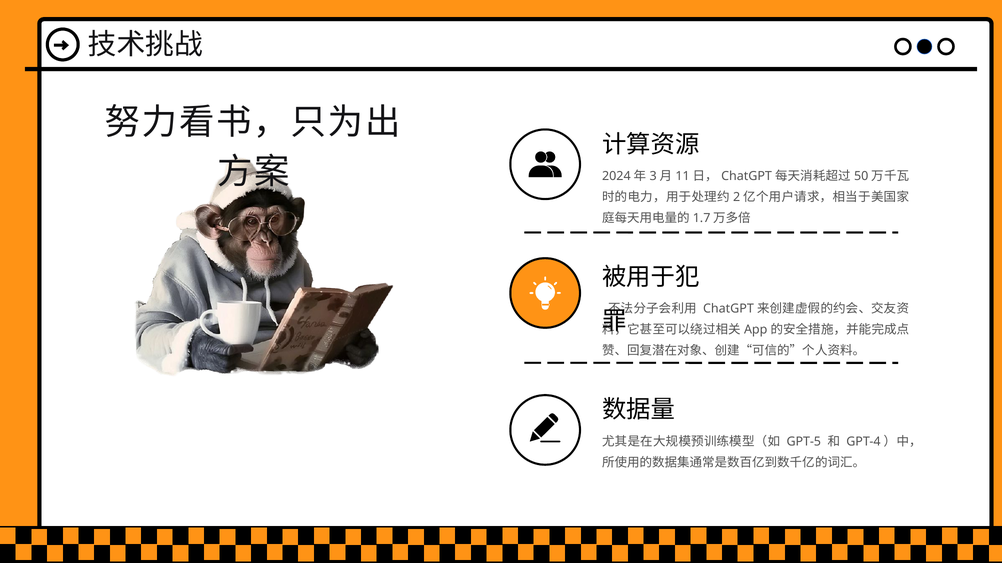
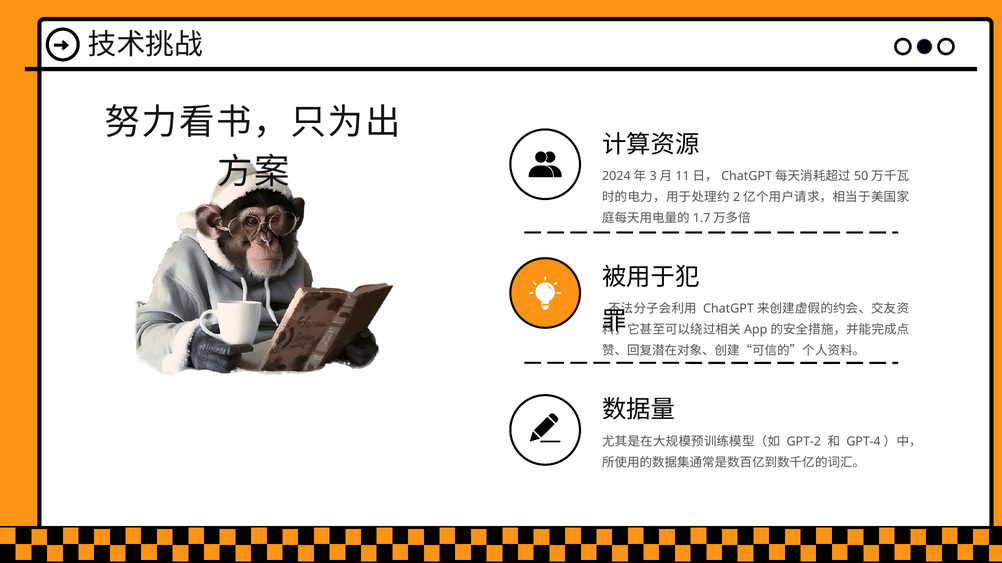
GPT-5: GPT-5 -> GPT-2 (804, 442)
